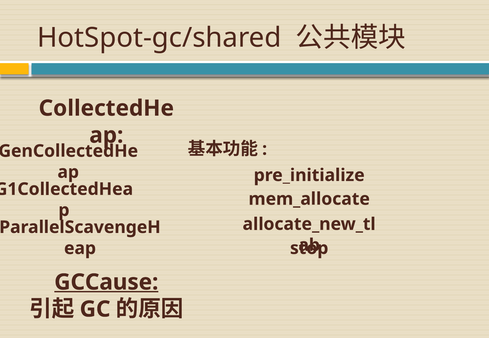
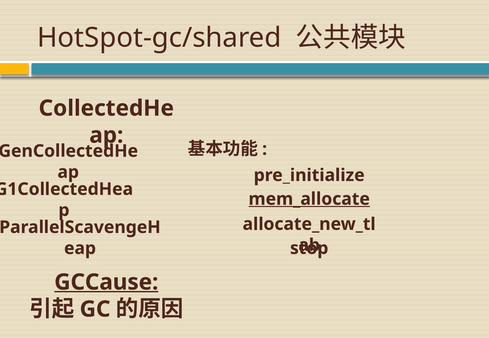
mem_allocate underline: none -> present (309, 199)
